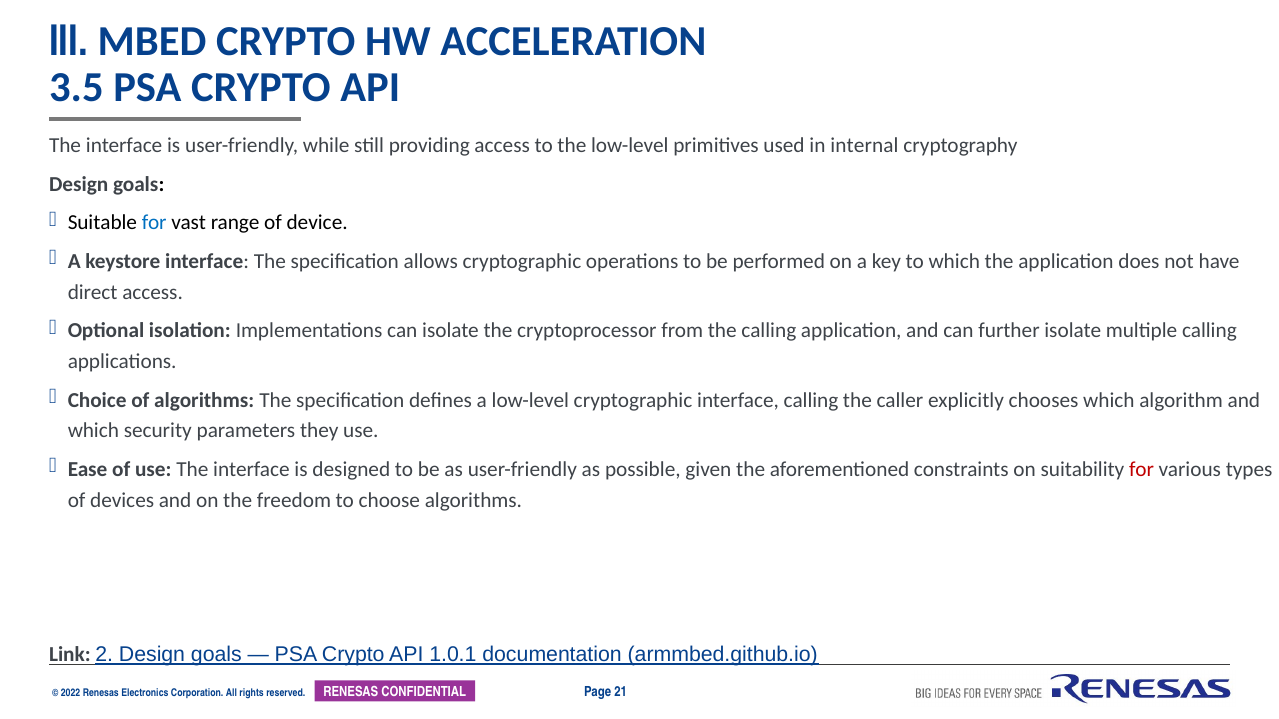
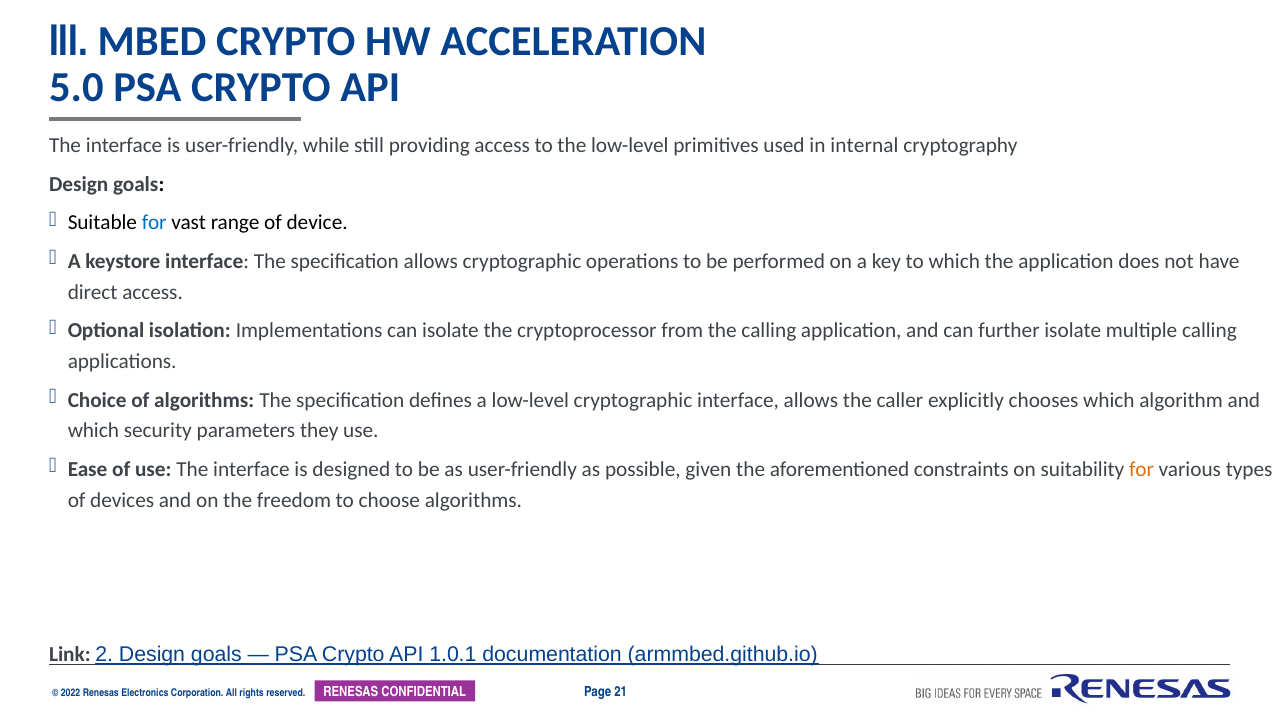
3.5: 3.5 -> 5.0 (76, 87)
interface calling: calling -> allows (811, 400)
for colour: red -> orange (1142, 470)
